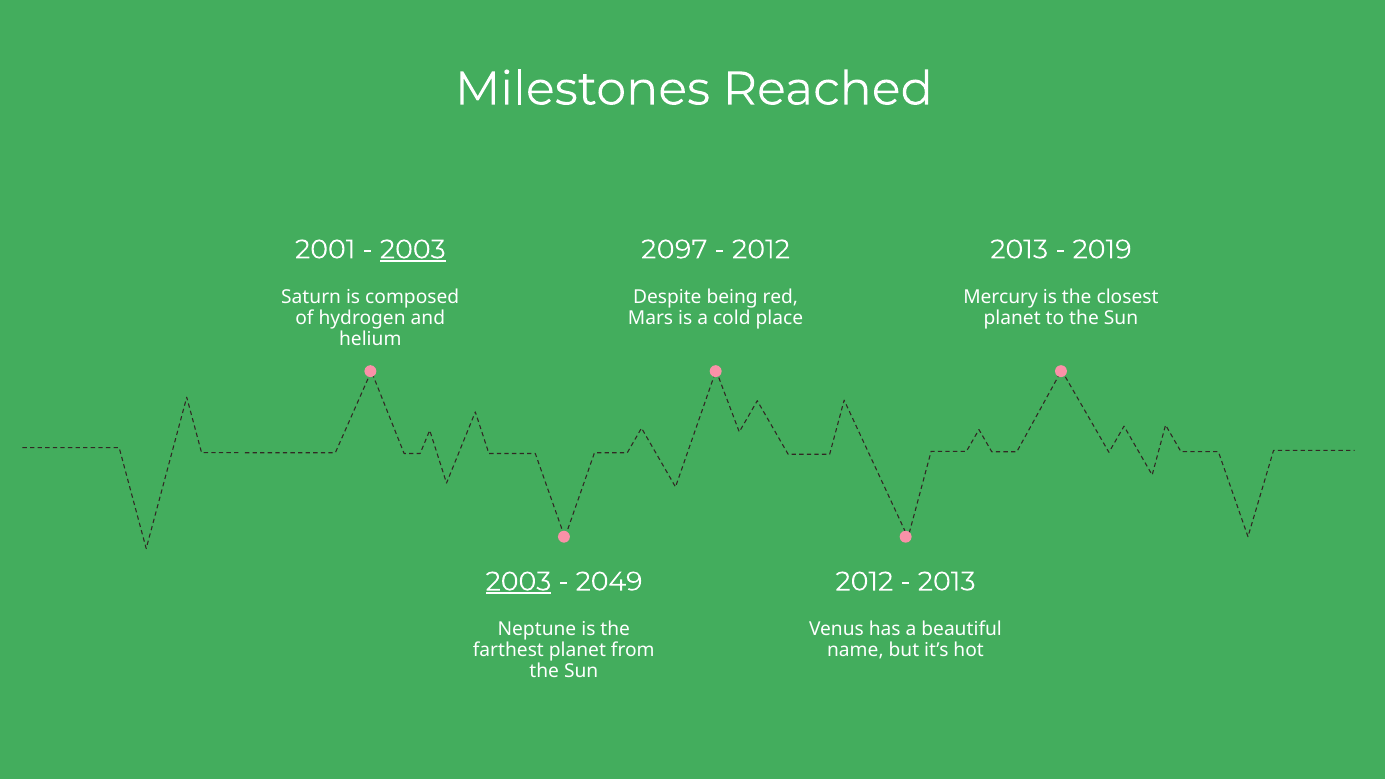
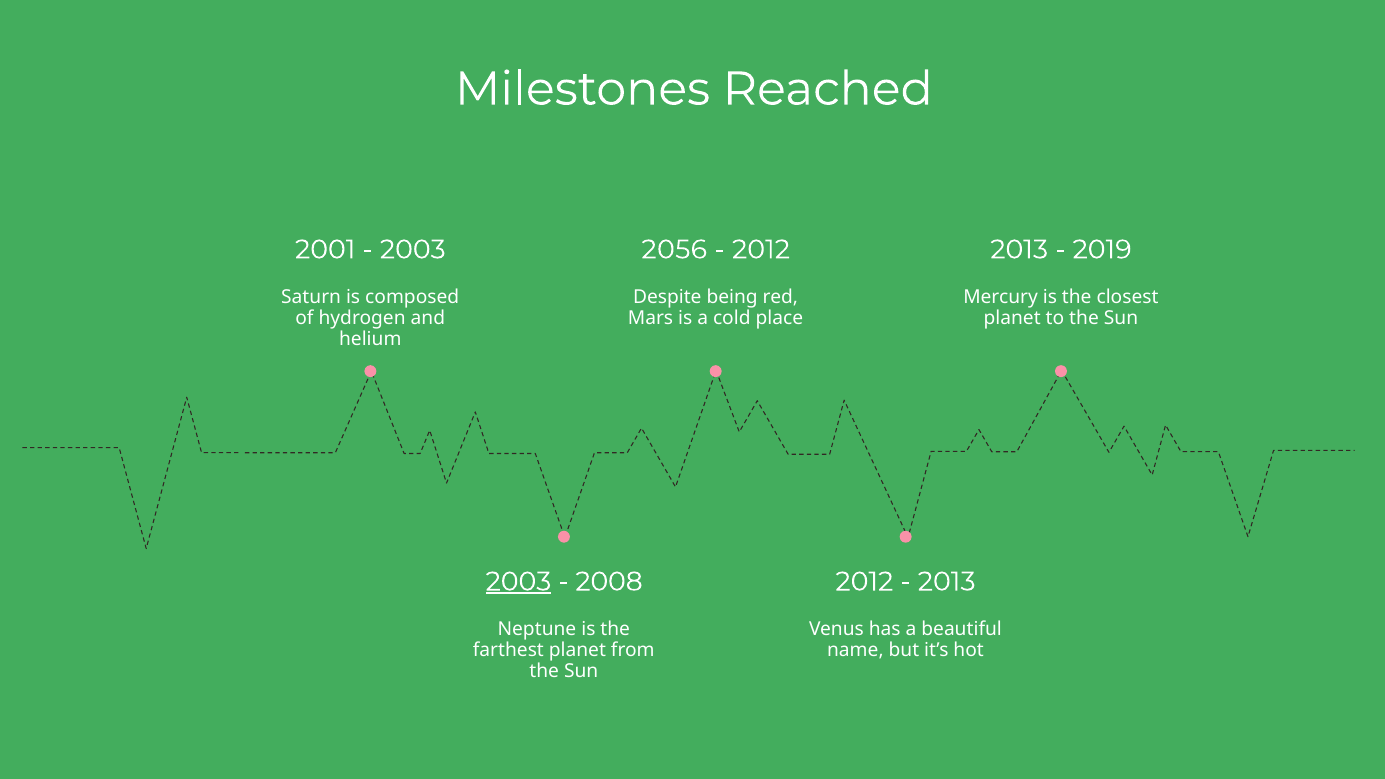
2003 underline: present -> none (413, 250)
2097: 2097 -> 2056 (674, 250)
2049: 2049 -> 2008 (609, 582)
